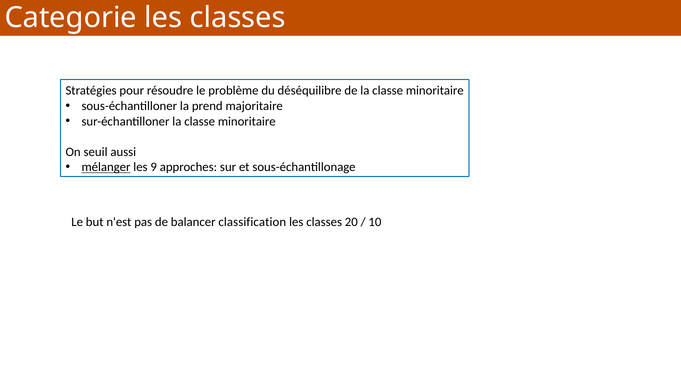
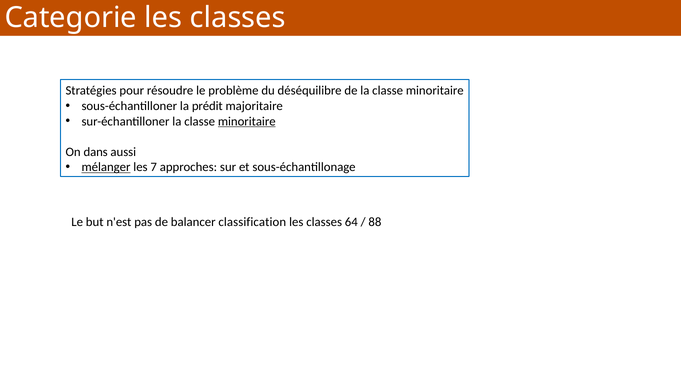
prend: prend -> prédit (207, 106)
minoritaire underline: none -> present (247, 121)
seuil: seuil -> dans (96, 152)
9: 9 -> 7 (154, 167)
20: 20 -> 64 (351, 222)
10: 10 -> 88 (375, 222)
